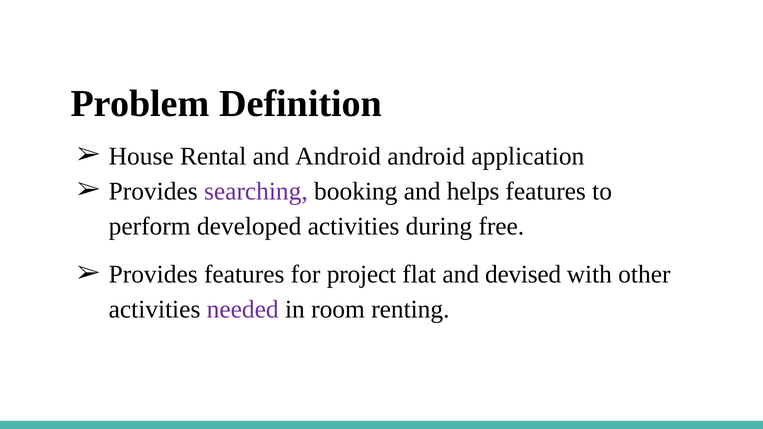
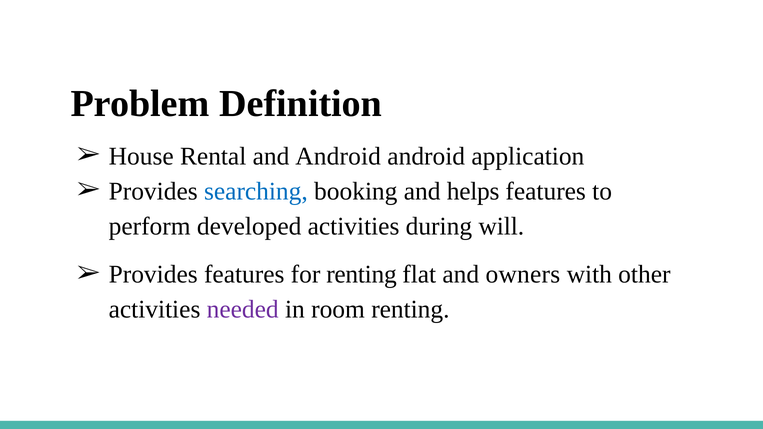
searching colour: purple -> blue (256, 191)
free: free -> will (501, 226)
for project: project -> renting (361, 275)
devised: devised -> owners (523, 275)
